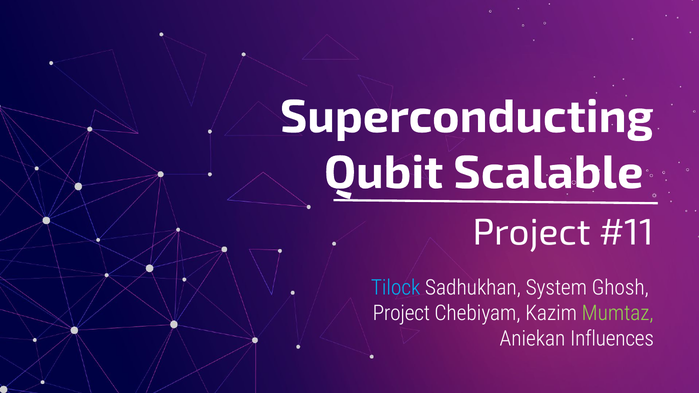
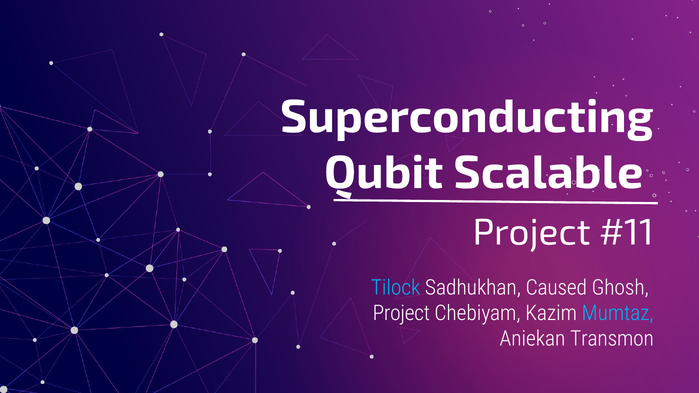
System: System -> Caused (556, 288)
Mumtaz colour: light green -> light blue (618, 313)
Influences: Influences -> Transmon (612, 339)
